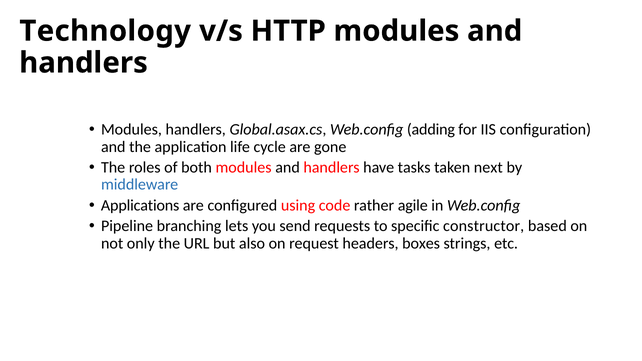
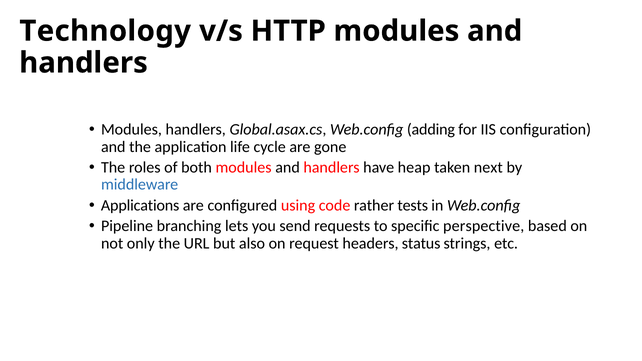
tasks: tasks -> heap (414, 167)
agile: agile -> tests (413, 205)
constructor: constructor -> perspective (484, 226)
boxes: boxes -> status (421, 243)
